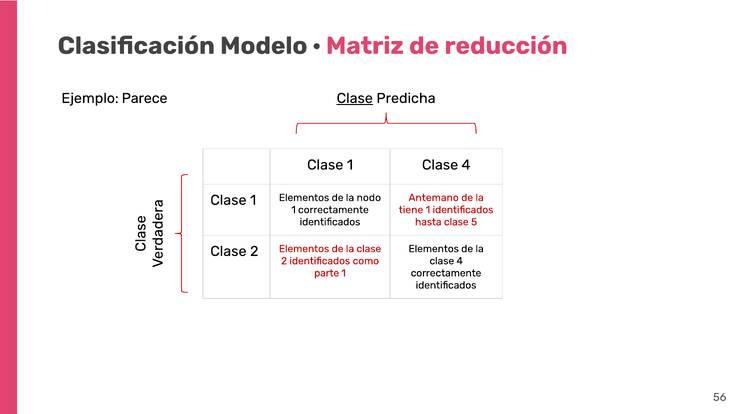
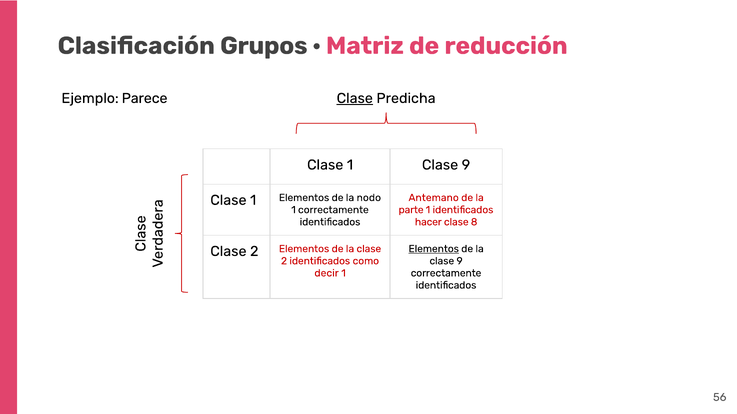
Modelo: Modelo -> Grupos (264, 46)
1 Clase 4: 4 -> 9 (466, 165)
tiene: tiene -> parte (411, 210)
hasta: hasta -> hacer (428, 222)
5: 5 -> 8 (474, 222)
Elementos underline: none -> present (434, 249)
4: 4 -> 9 (460, 261)
parte: parte -> decir (327, 273)
